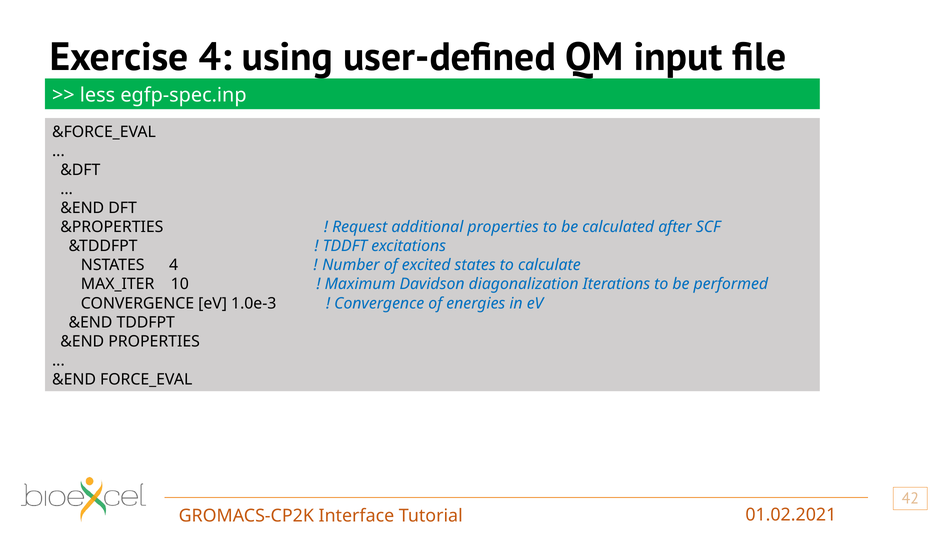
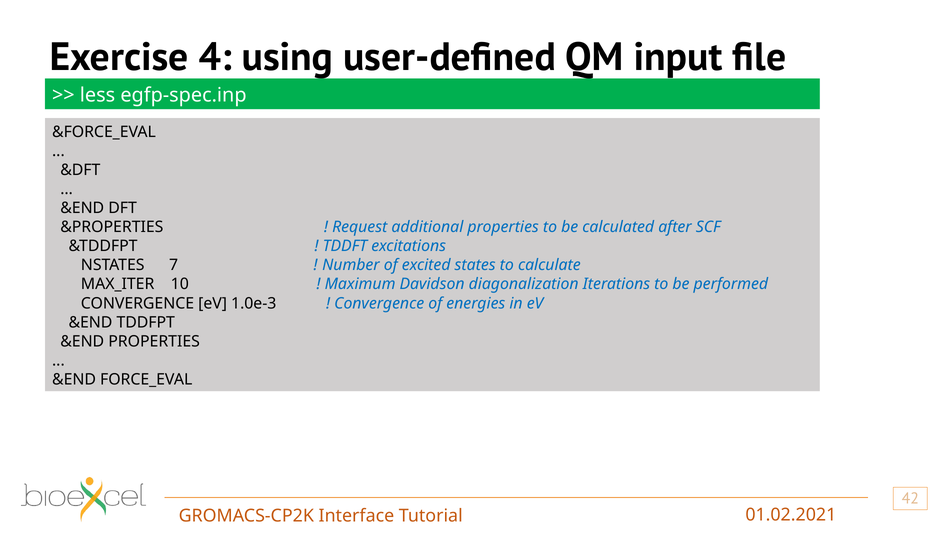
NSTATES 4: 4 -> 7 (174, 265)
